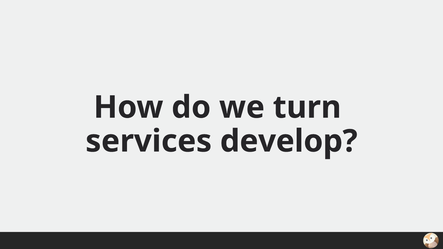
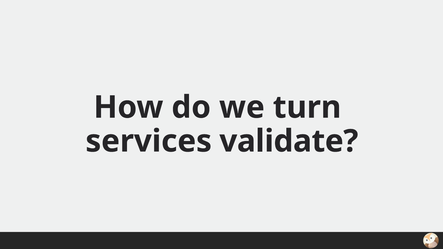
develop: develop -> validate (289, 141)
